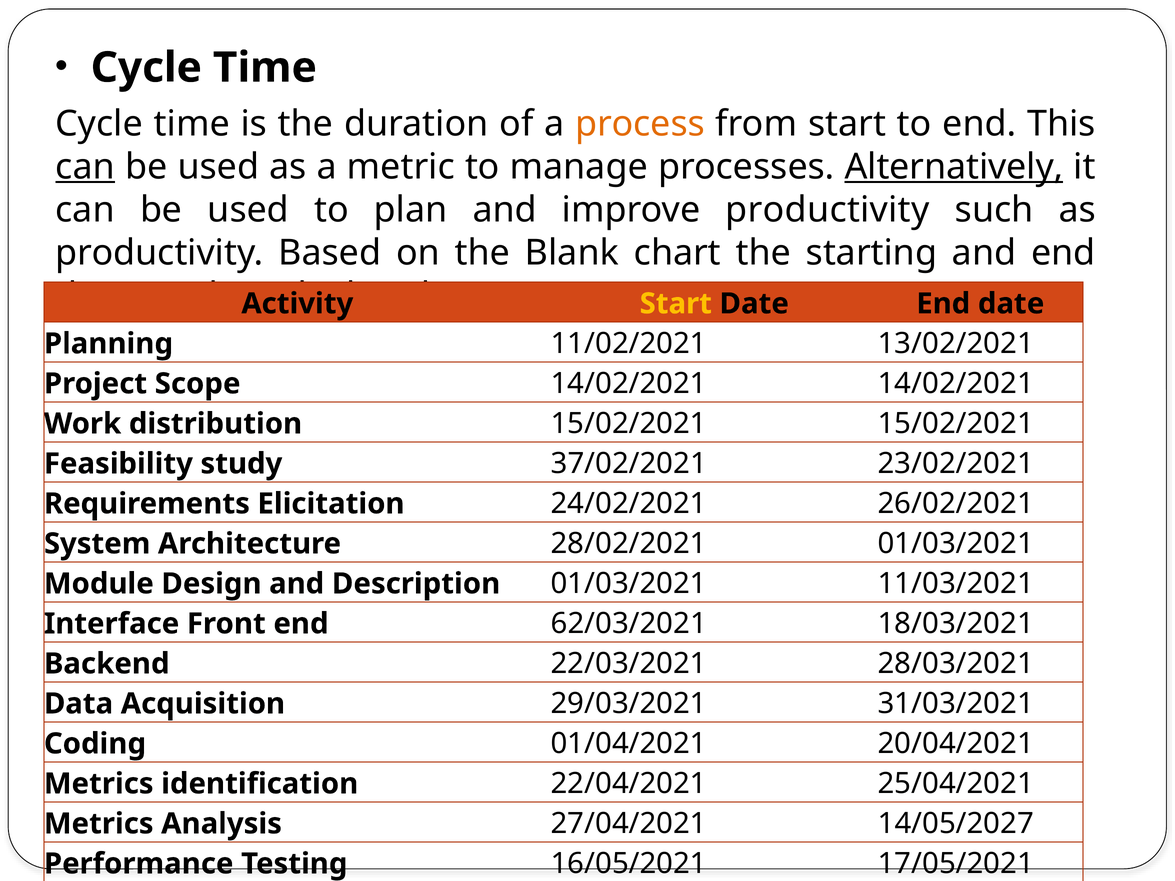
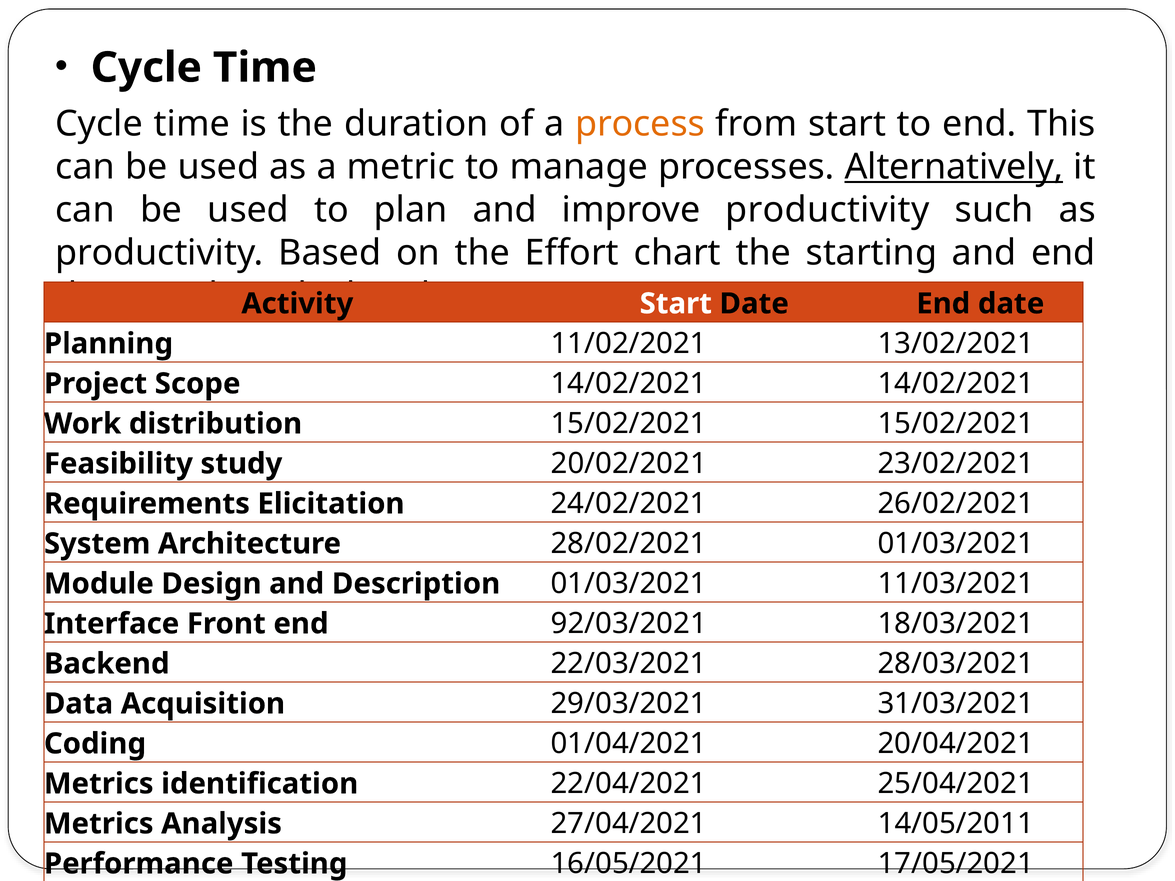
can underline: present -> none (85, 167)
Blank: Blank -> Effort (572, 253)
Start colour: yellow -> white (676, 304)
37/02/2021: 37/02/2021 -> 20/02/2021 (629, 464)
62/03/2021: 62/03/2021 -> 92/03/2021 (629, 624)
14/05/2027: 14/05/2027 -> 14/05/2011 (956, 824)
